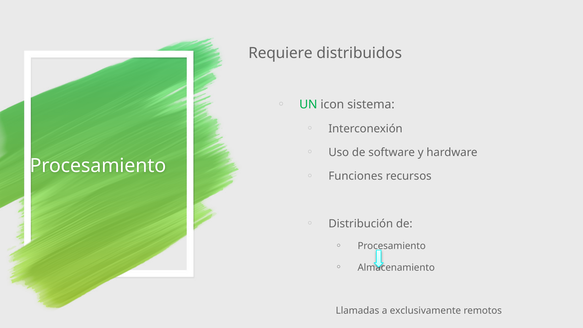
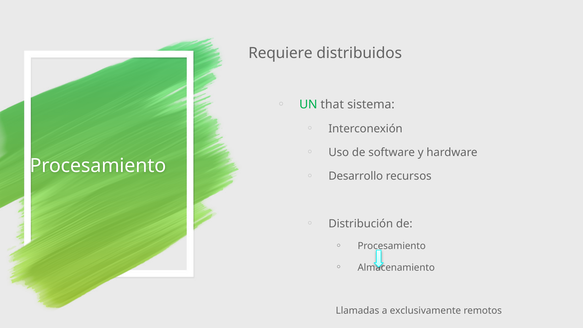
icon: icon -> that (332, 104)
Funciones: Funciones -> Desarrollo (356, 176)
